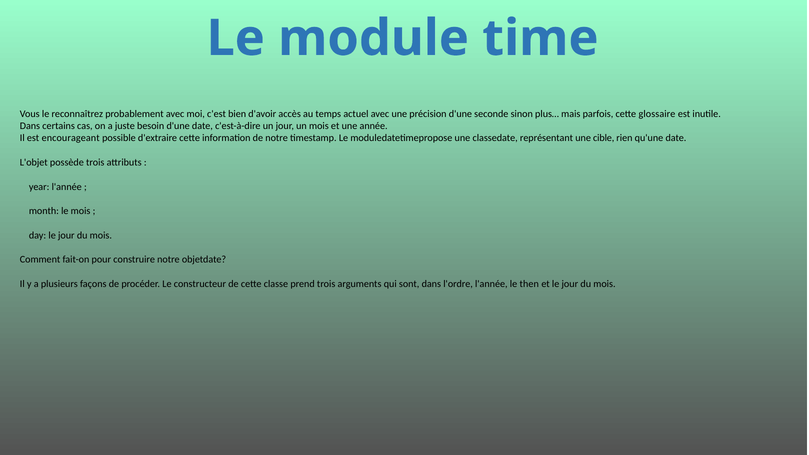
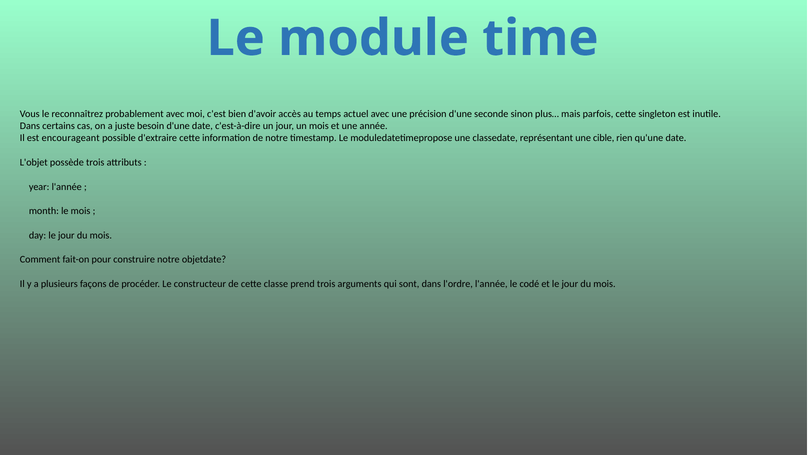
glossaire: glossaire -> singleton (657, 114)
then: then -> codé (529, 284)
